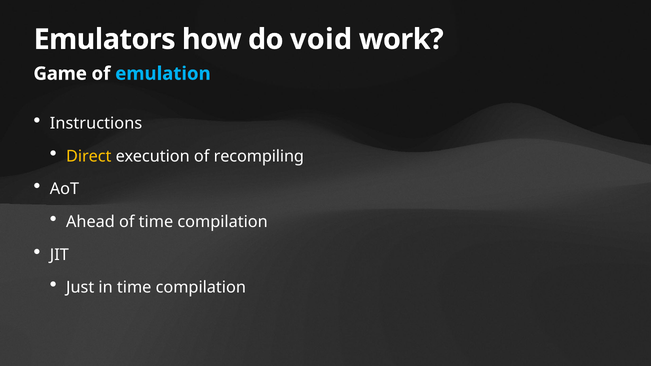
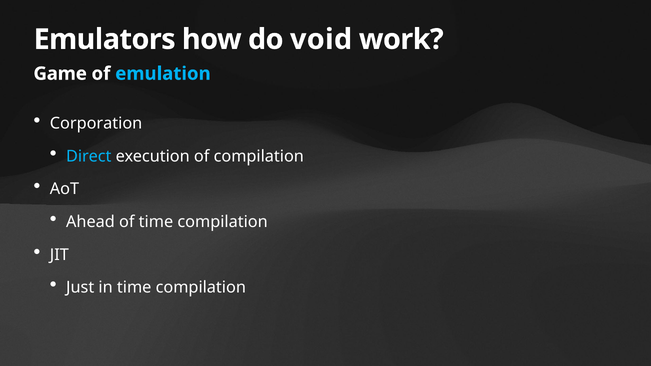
Instructions: Instructions -> Corporation (96, 123)
Direct colour: yellow -> light blue (89, 156)
of recompiling: recompiling -> compilation (259, 156)
